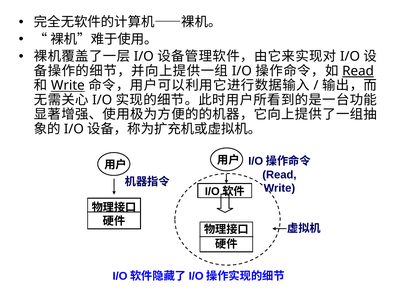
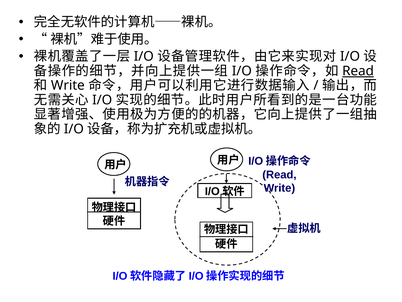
Write underline: present -> none (68, 85)
